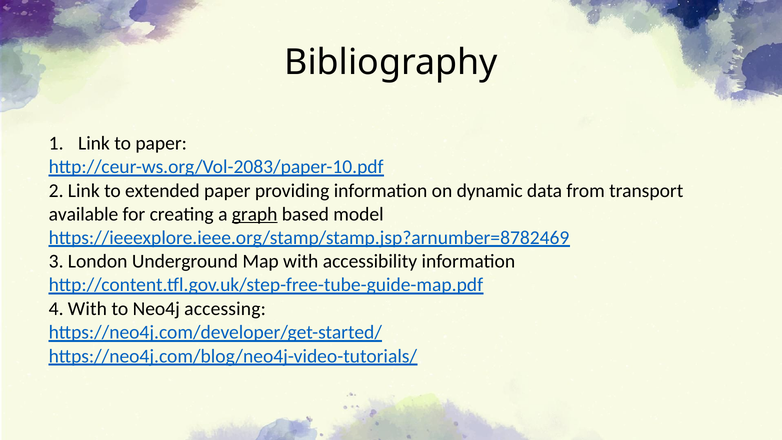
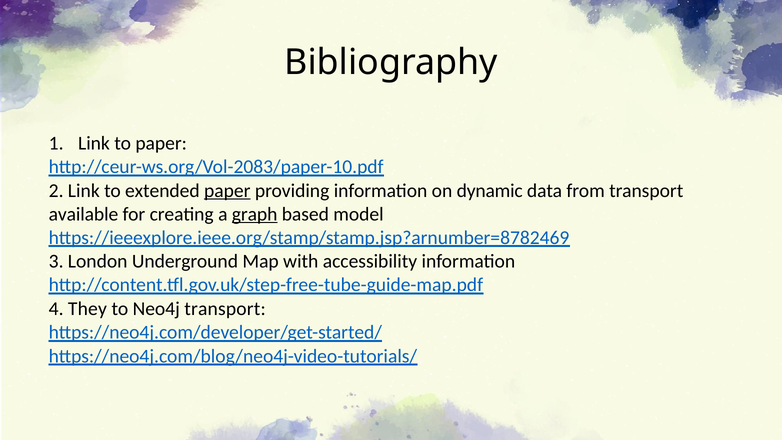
paper underline: none -> present (227, 191)
4 With: With -> They (87, 309)
Neo4j accessing: accessing -> transport (225, 309)
